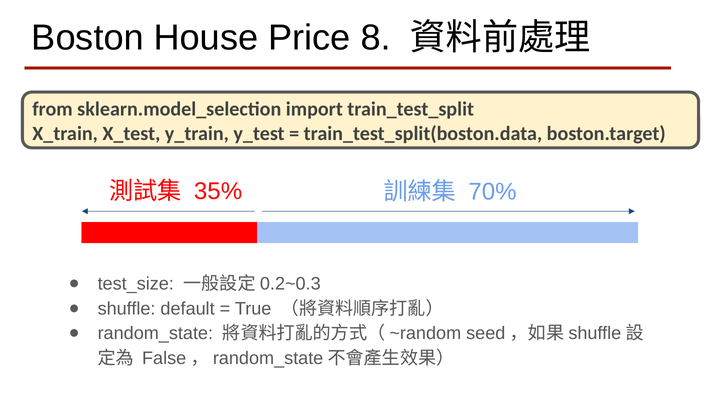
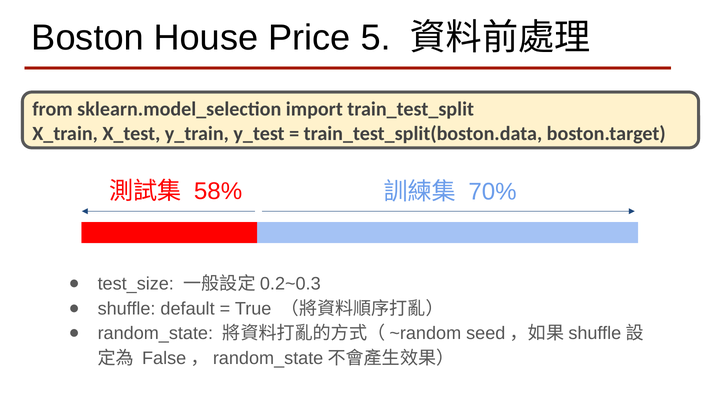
8: 8 -> 5 (376, 38)
35%: 35% -> 58% (218, 191)
